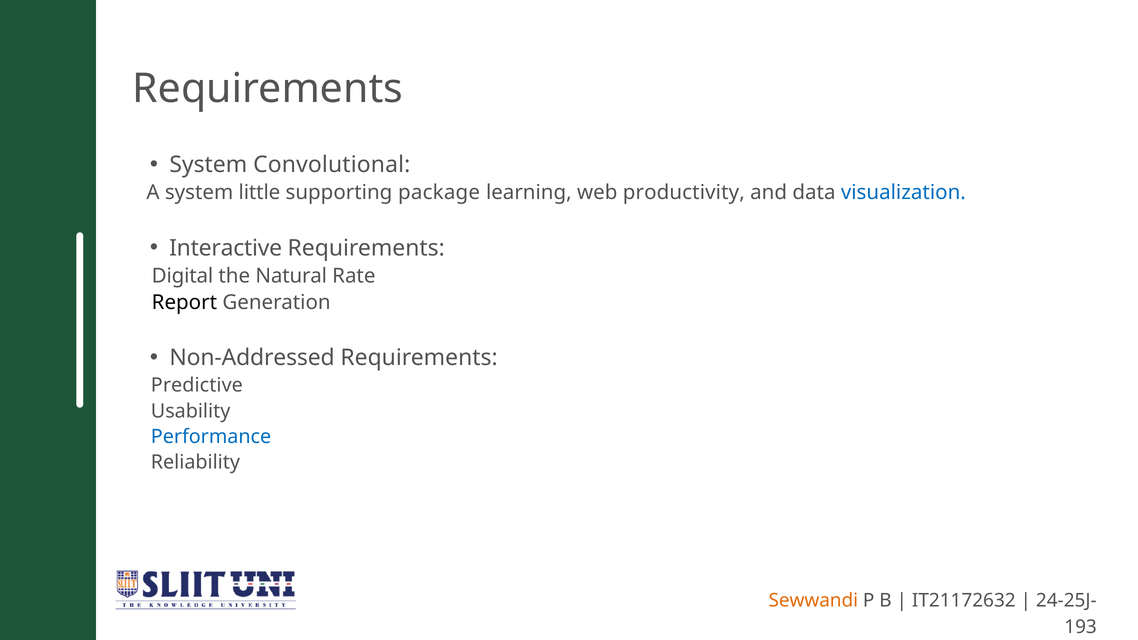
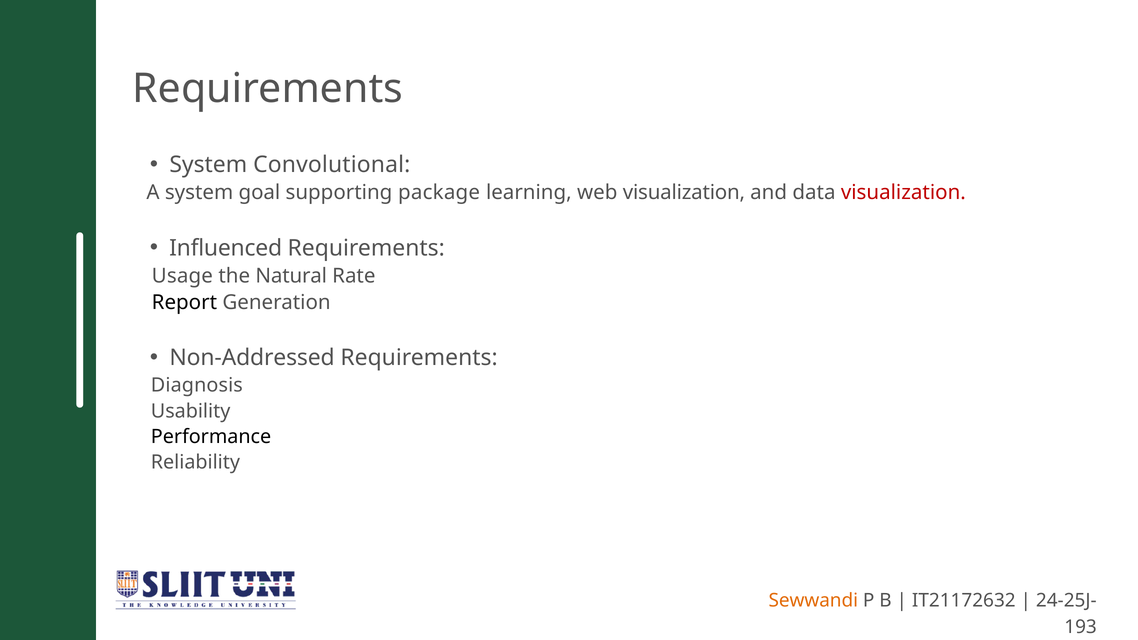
little: little -> goal (259, 193)
web productivity: productivity -> visualization (684, 193)
visualization colour: blue -> red (903, 193)
Interactive: Interactive -> Influenced (226, 248)
Digital: Digital -> Usage (182, 276)
Predictive: Predictive -> Diagnosis (197, 385)
Performance colour: blue -> black (211, 437)
